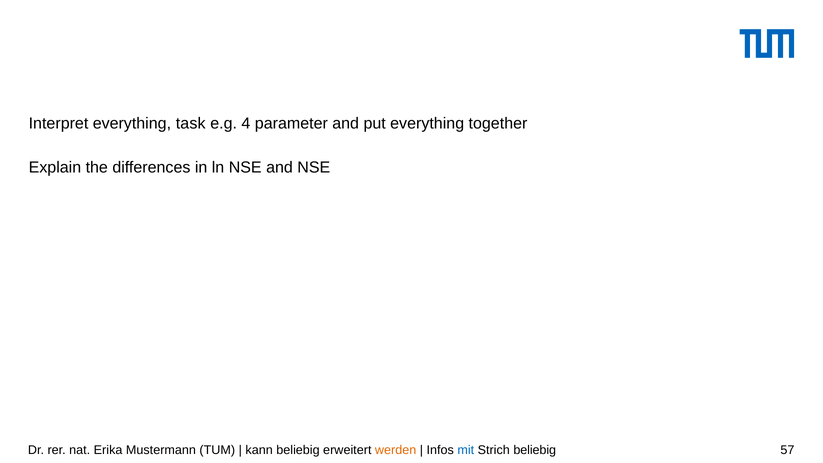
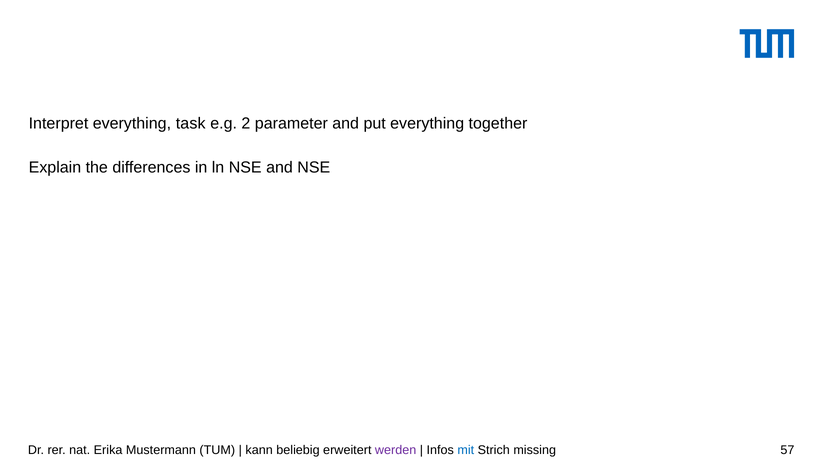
4: 4 -> 2 (246, 123)
werden colour: orange -> purple (396, 450)
Strich beliebig: beliebig -> missing (535, 450)
